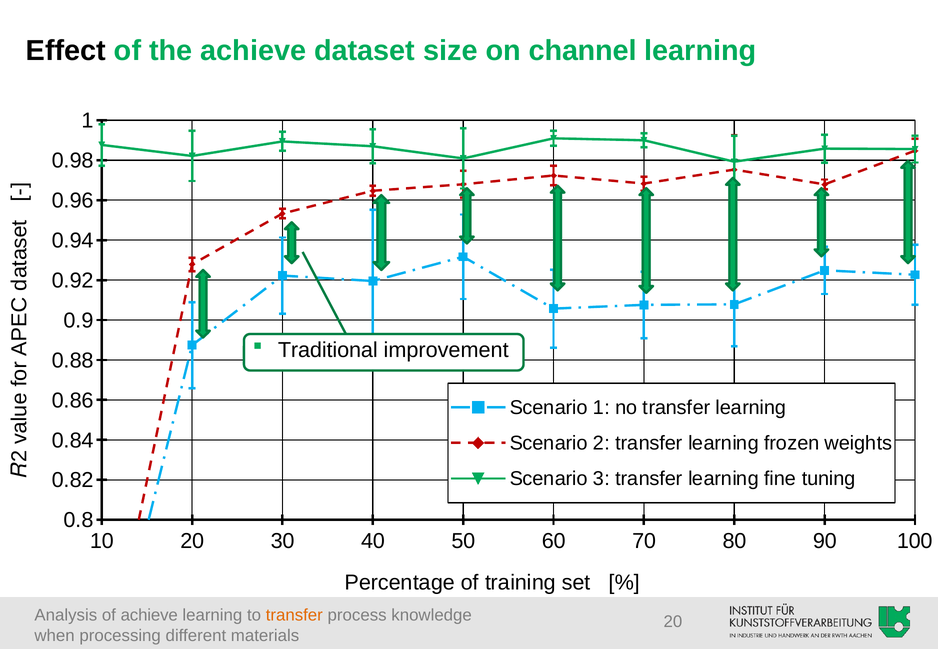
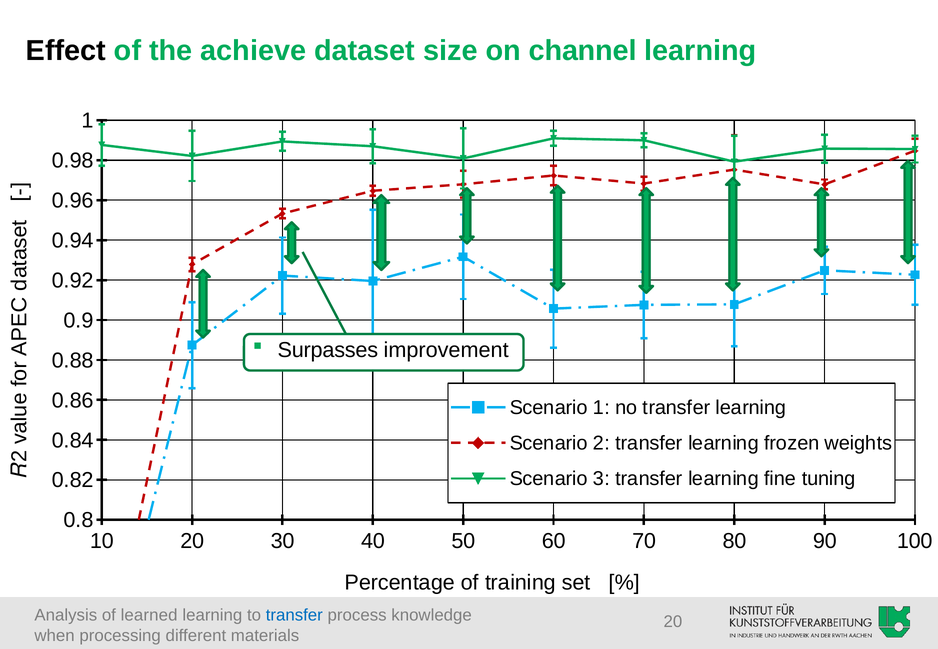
Traditional: Traditional -> Surpasses (328, 350)
of achieve: achieve -> learned (149, 616)
transfer colour: orange -> blue (294, 616)
